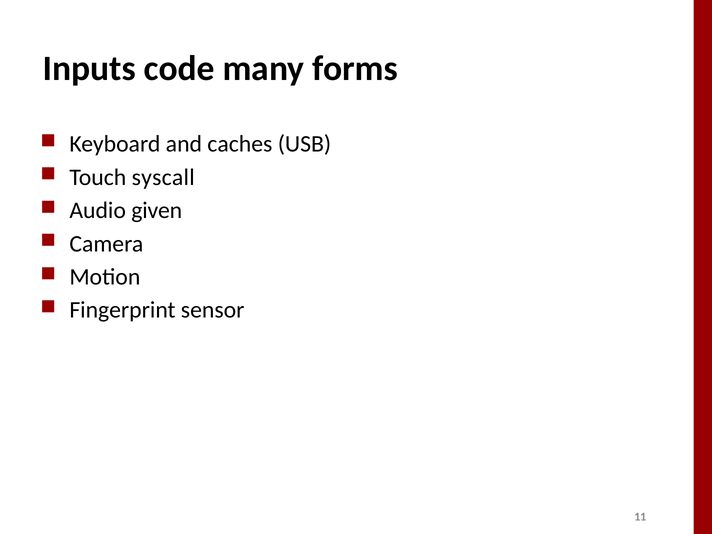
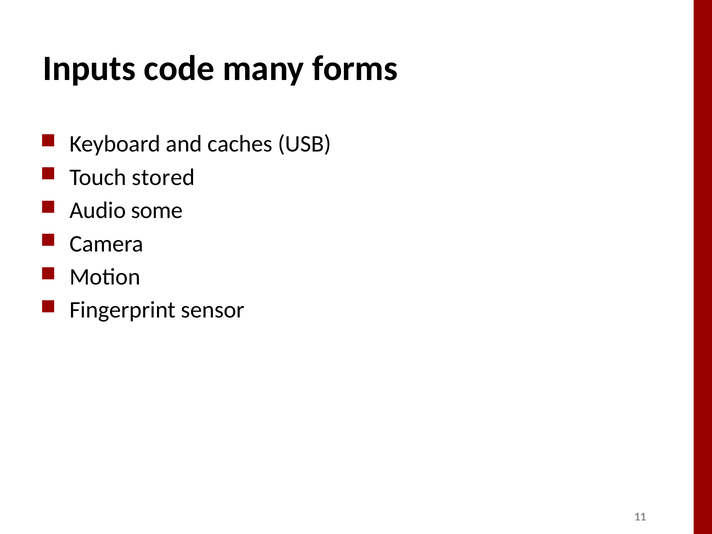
syscall: syscall -> stored (163, 177)
given: given -> some (157, 211)
